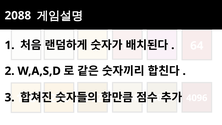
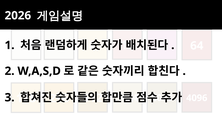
2088: 2088 -> 2026 (18, 16)
